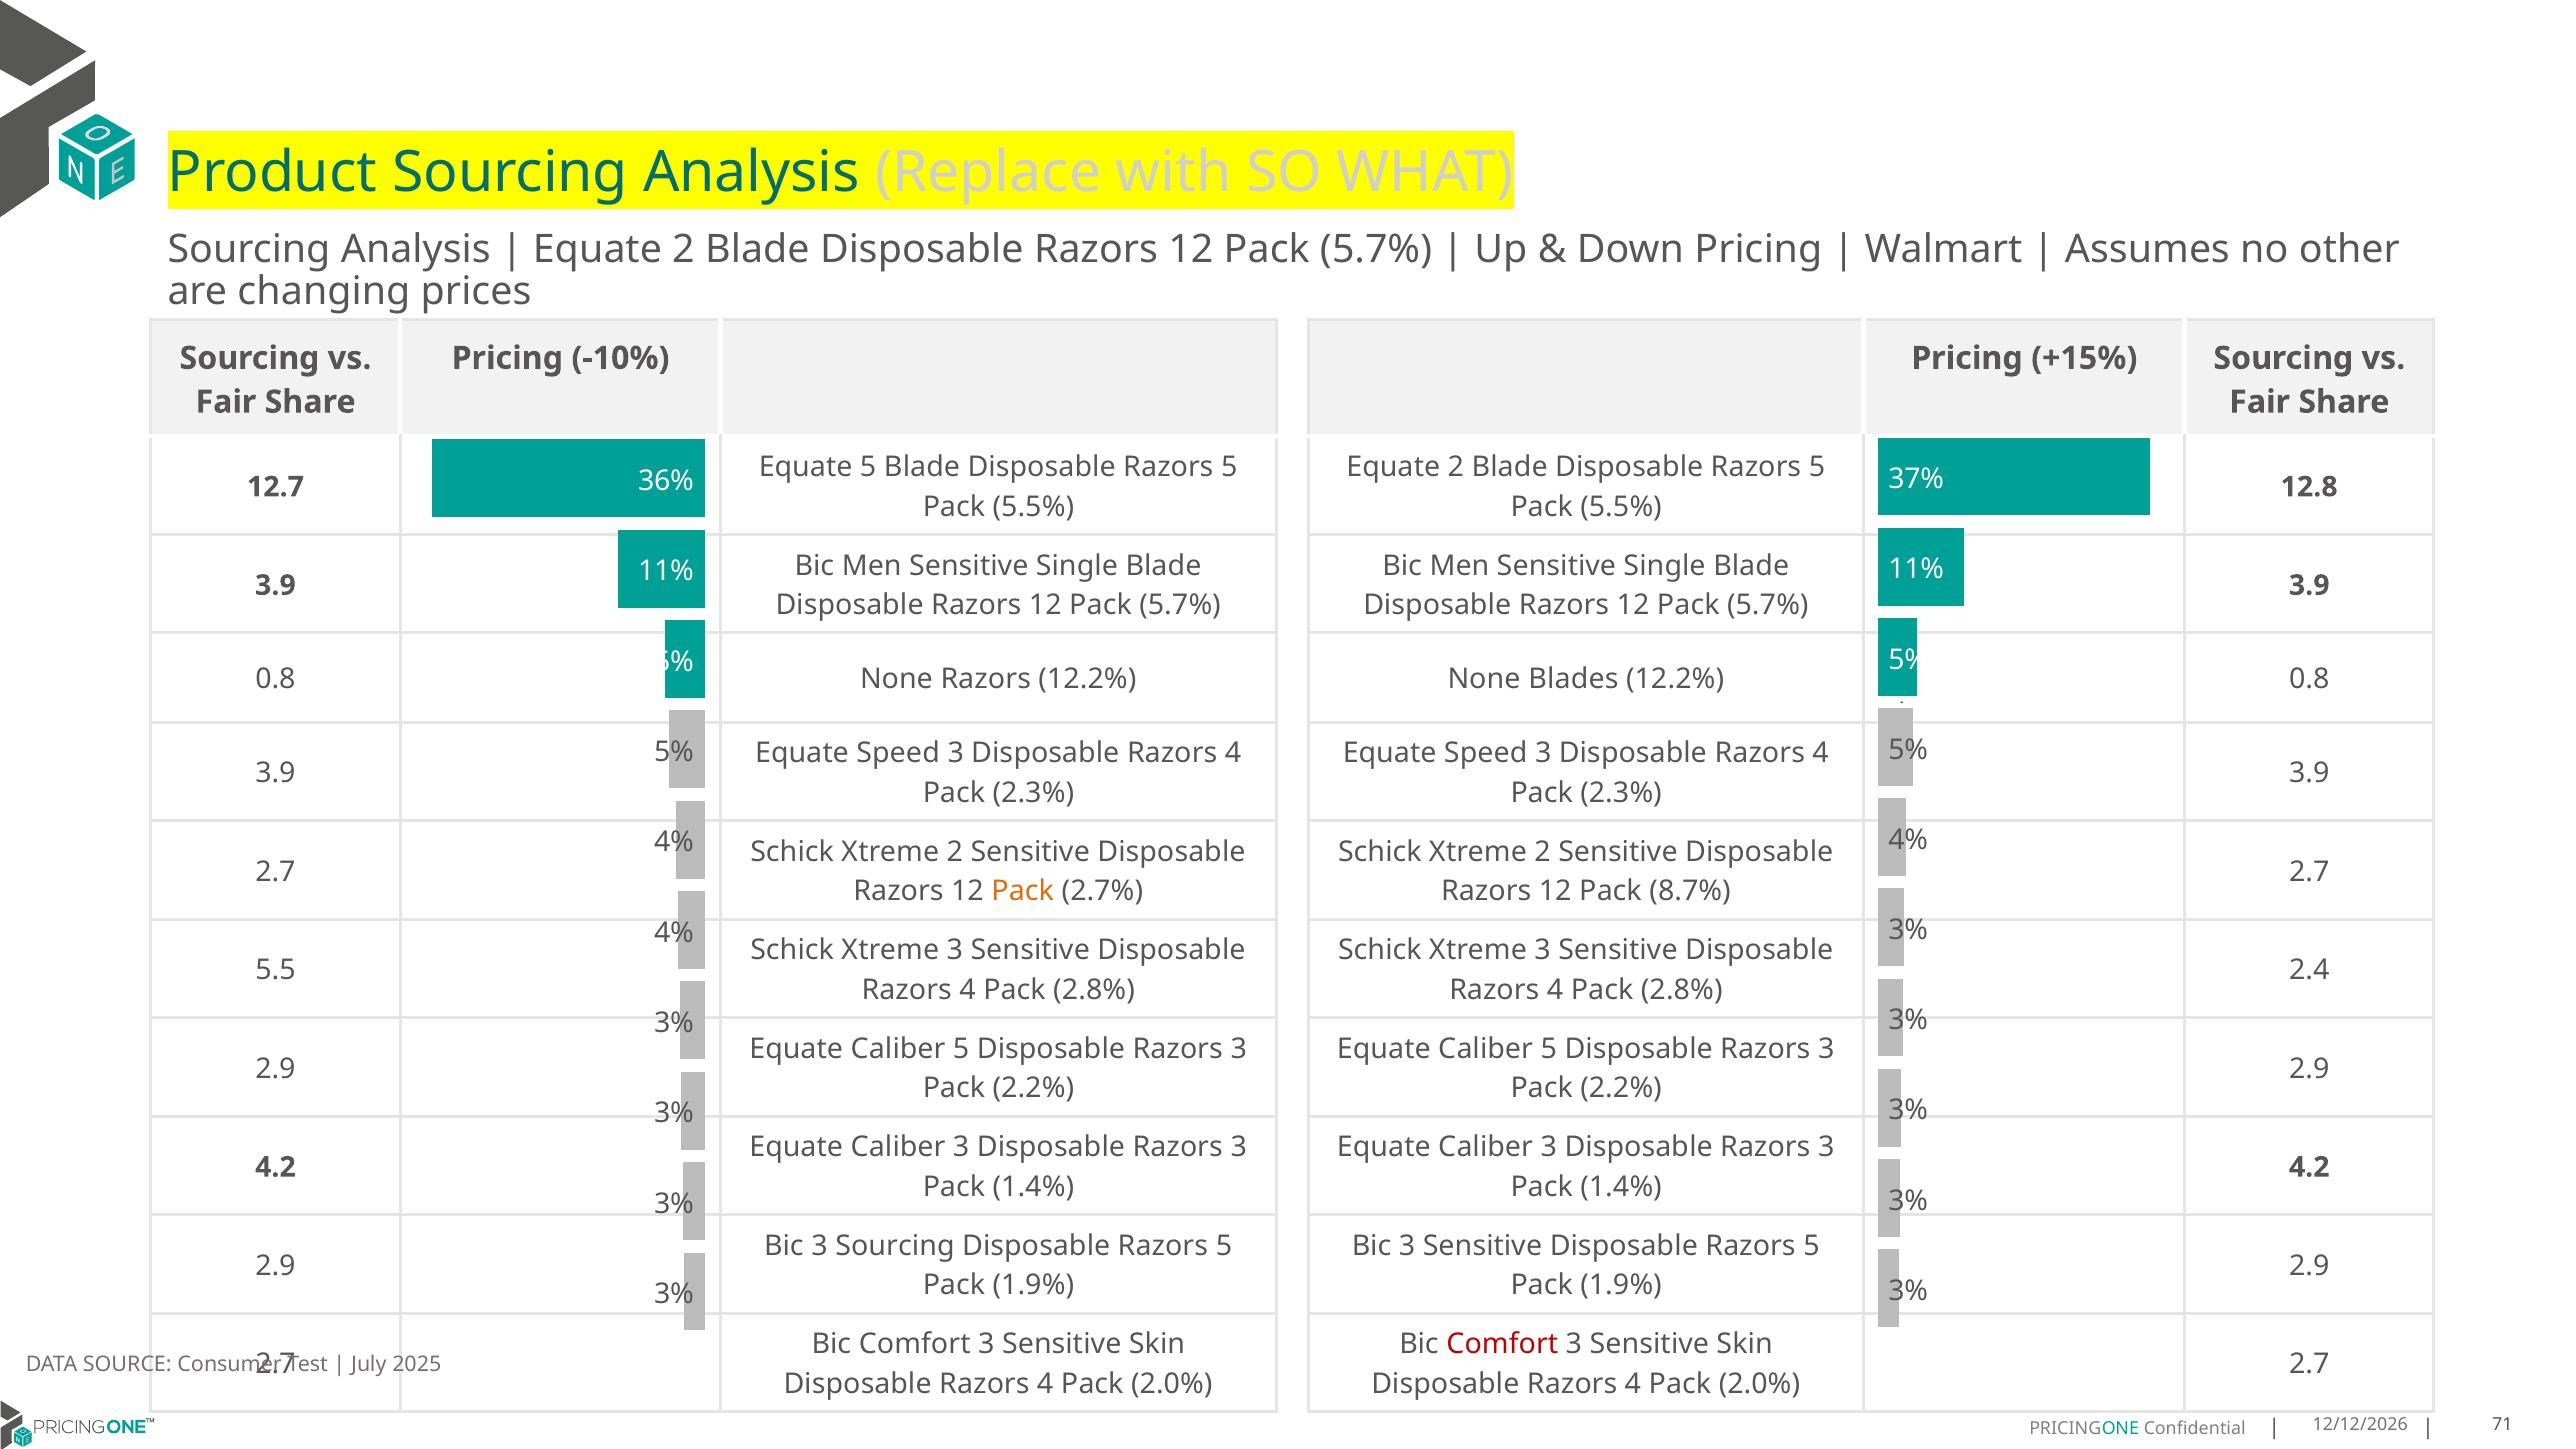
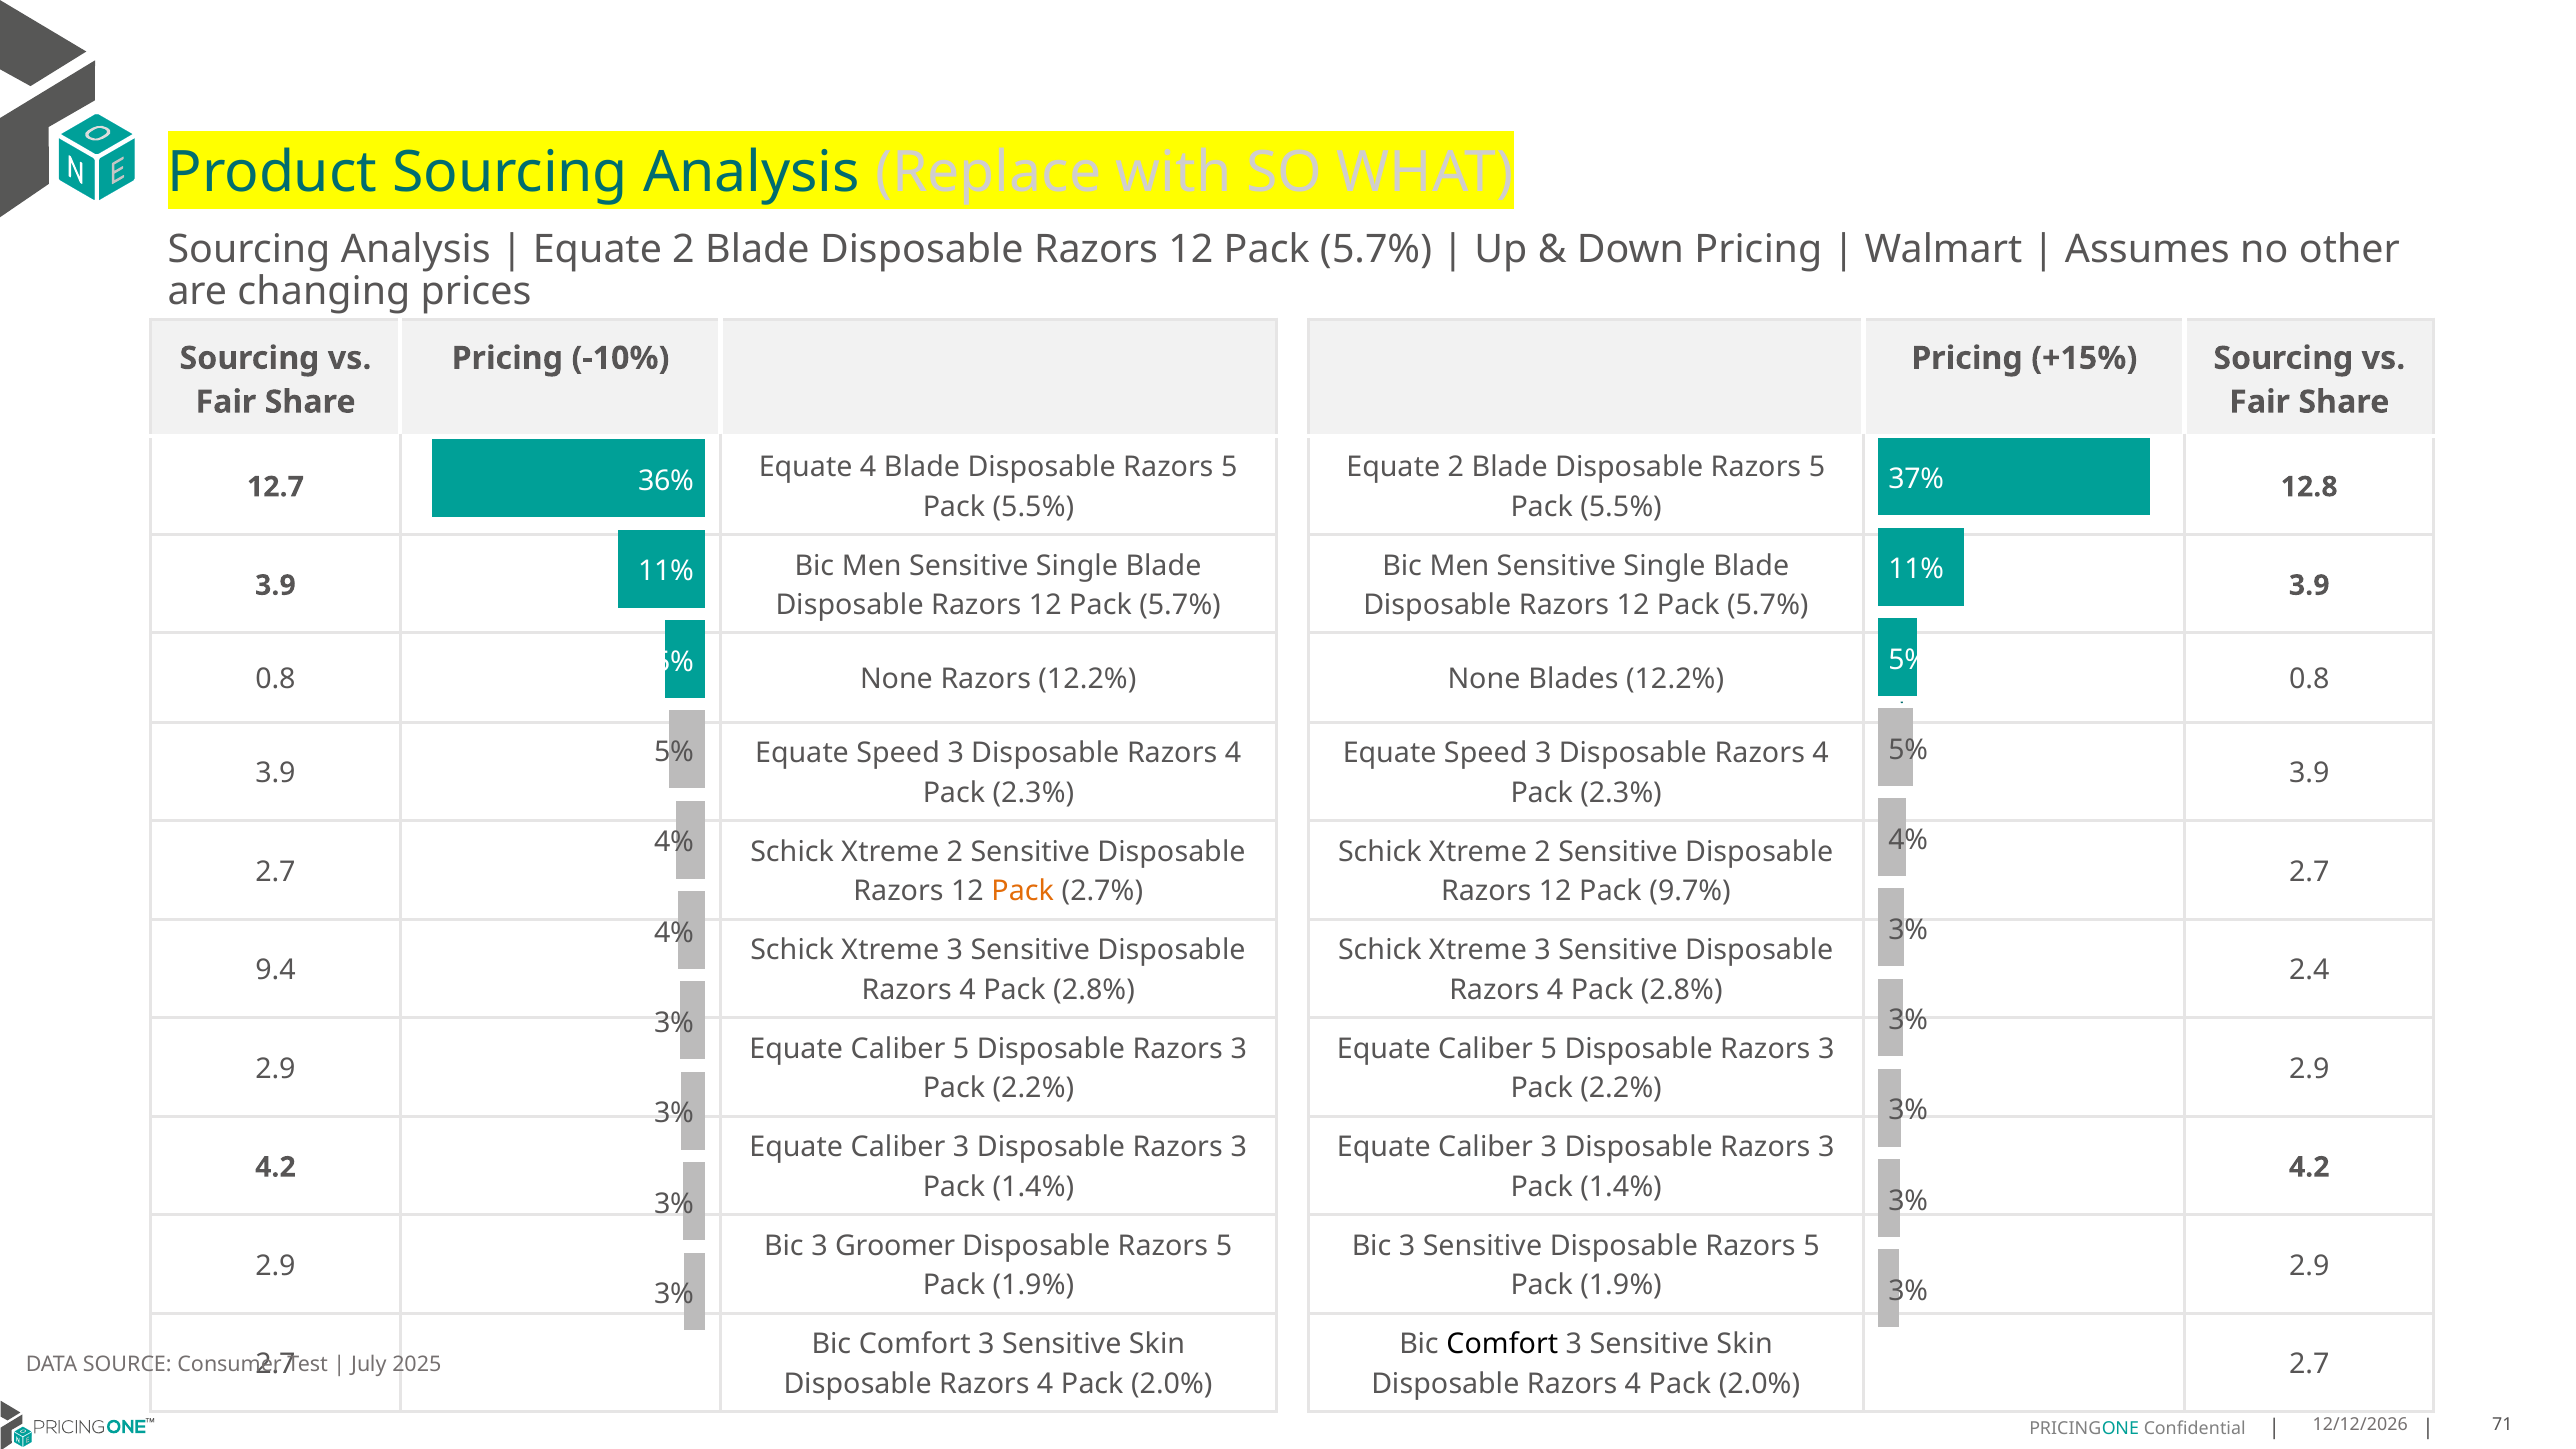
Equate 5: 5 -> 4 (868, 467)
8.7%: 8.7% -> 9.7% (1690, 892)
5.5: 5.5 -> 9.4 (275, 970)
3 Sourcing: Sourcing -> Groomer (895, 1246)
Comfort colour: red -> black (1502, 1344)
